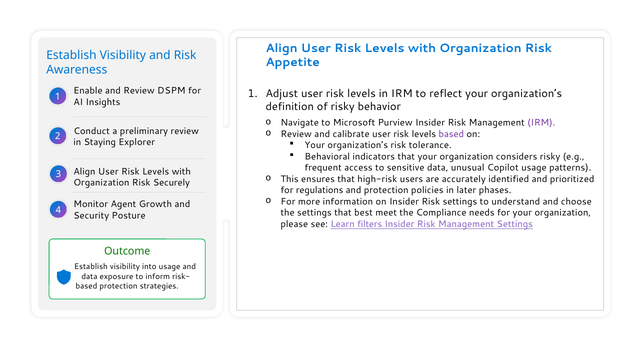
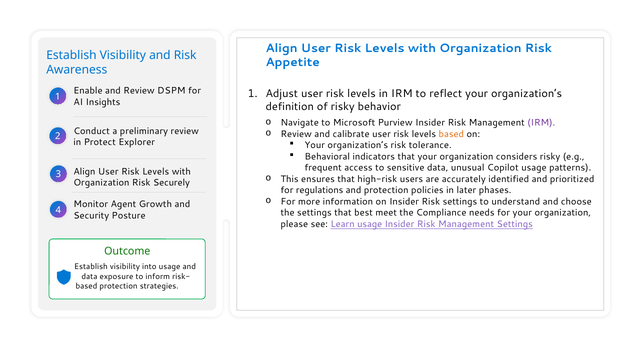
based colour: purple -> orange (451, 134)
Staying: Staying -> Protect (100, 142)
Learn filters: filters -> usage (370, 224)
